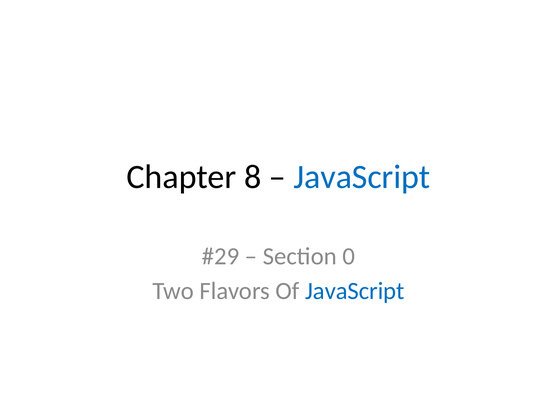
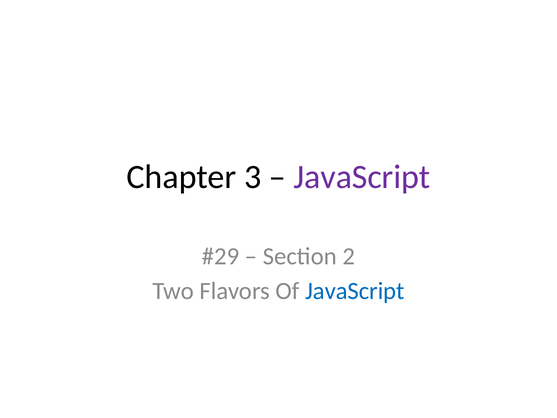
8: 8 -> 3 (253, 177)
JavaScript colour: blue -> purple (362, 177)
0: 0 -> 2 (349, 256)
